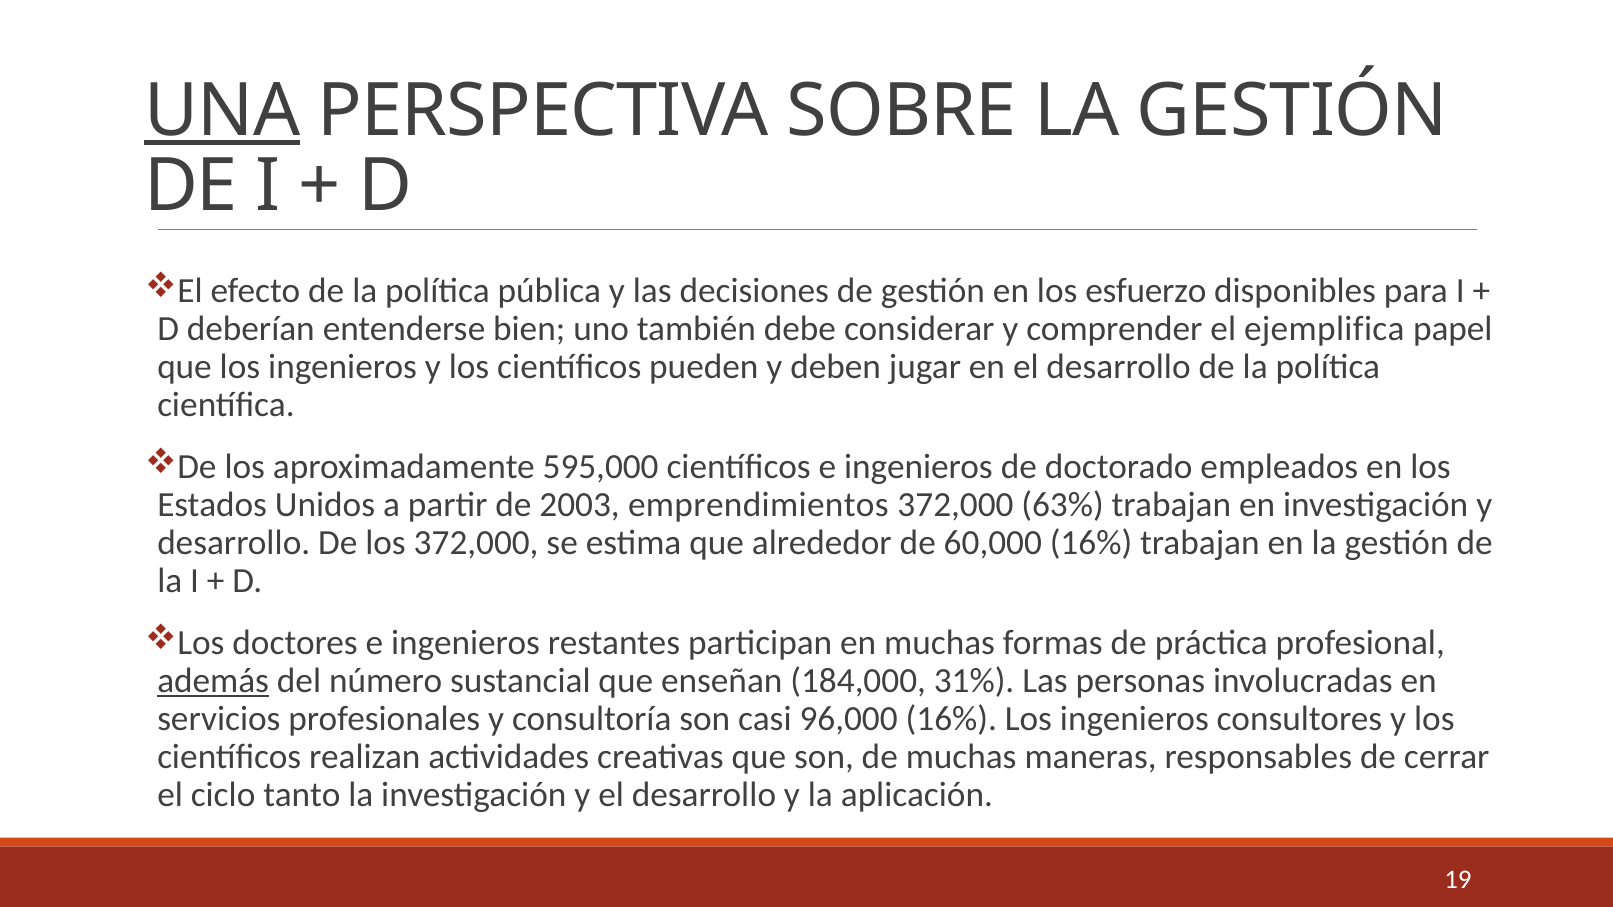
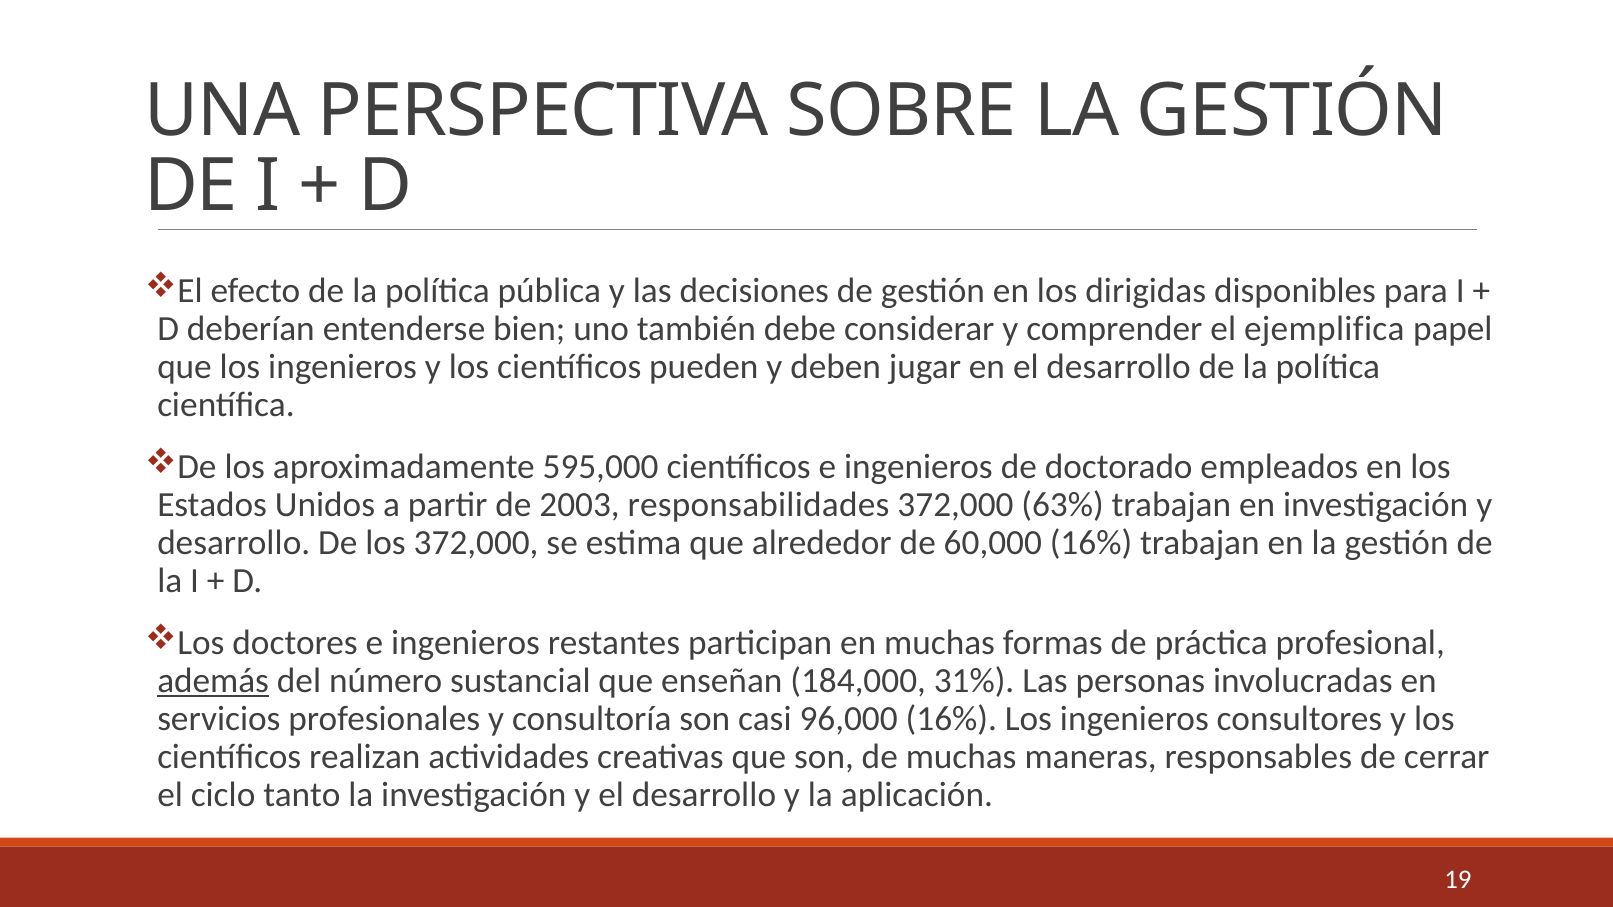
UNA underline: present -> none (222, 111)
esfuerzo: esfuerzo -> dirigidas (1146, 291)
emprendimientos: emprendimientos -> responsabilidades (758, 505)
